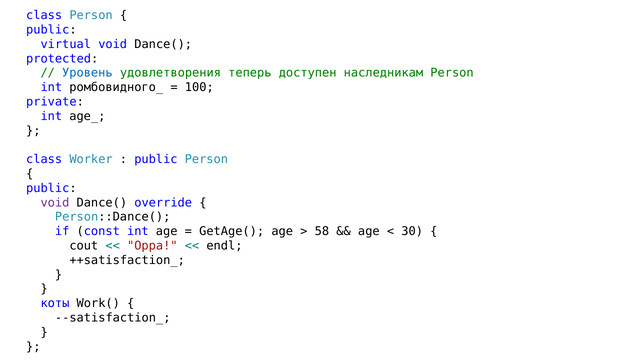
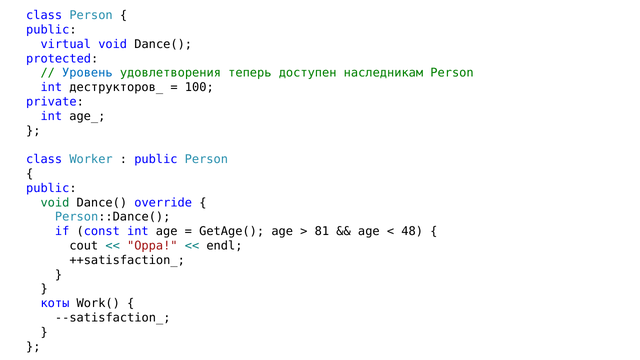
ромбовидного_: ромбовидного_ -> деструкторов_ (116, 87)
void colour: purple -> green (55, 203)
58: 58 -> 81 (322, 231)
30: 30 -> 48 (412, 231)
